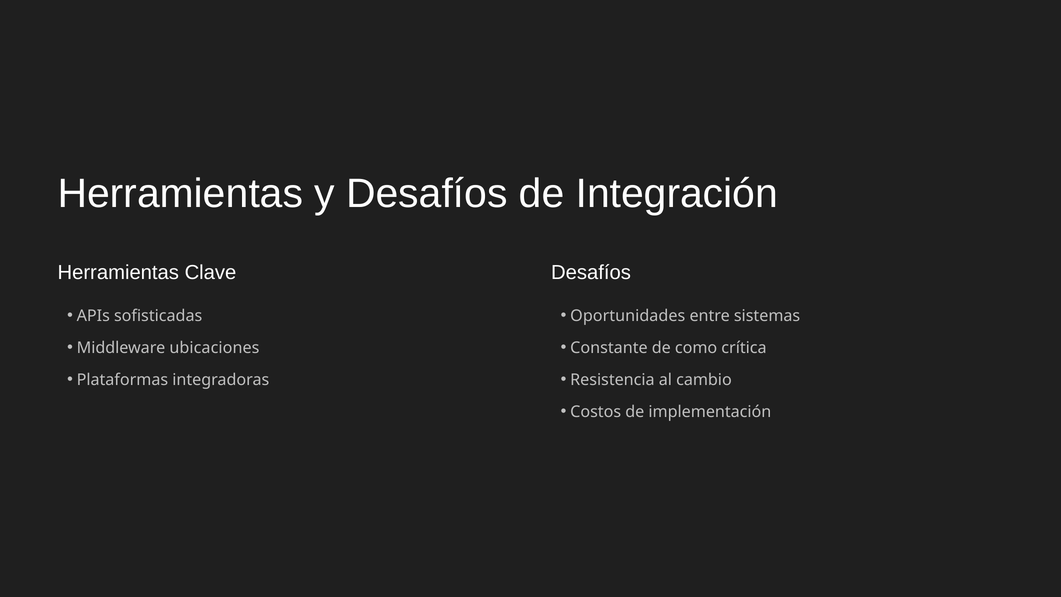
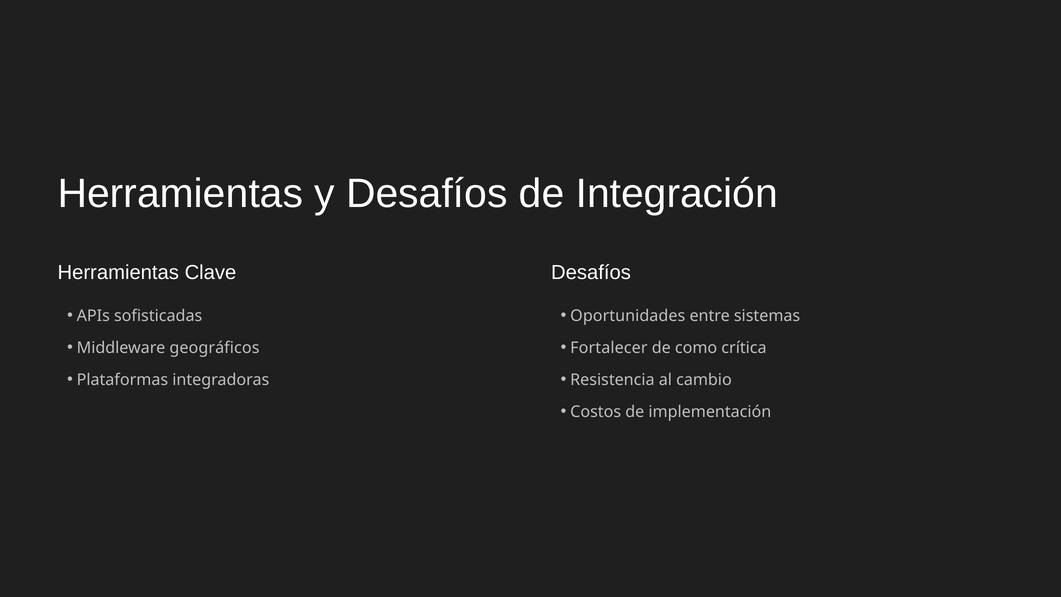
ubicaciones: ubicaciones -> geográficos (214, 348)
Constante: Constante -> Fortalecer (609, 348)
